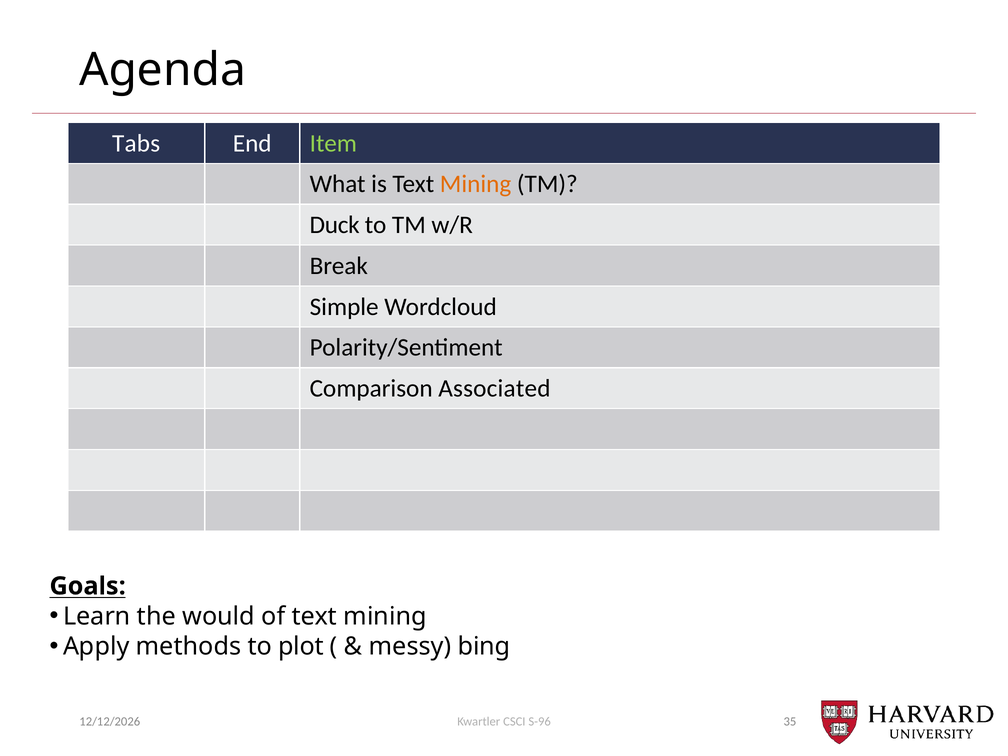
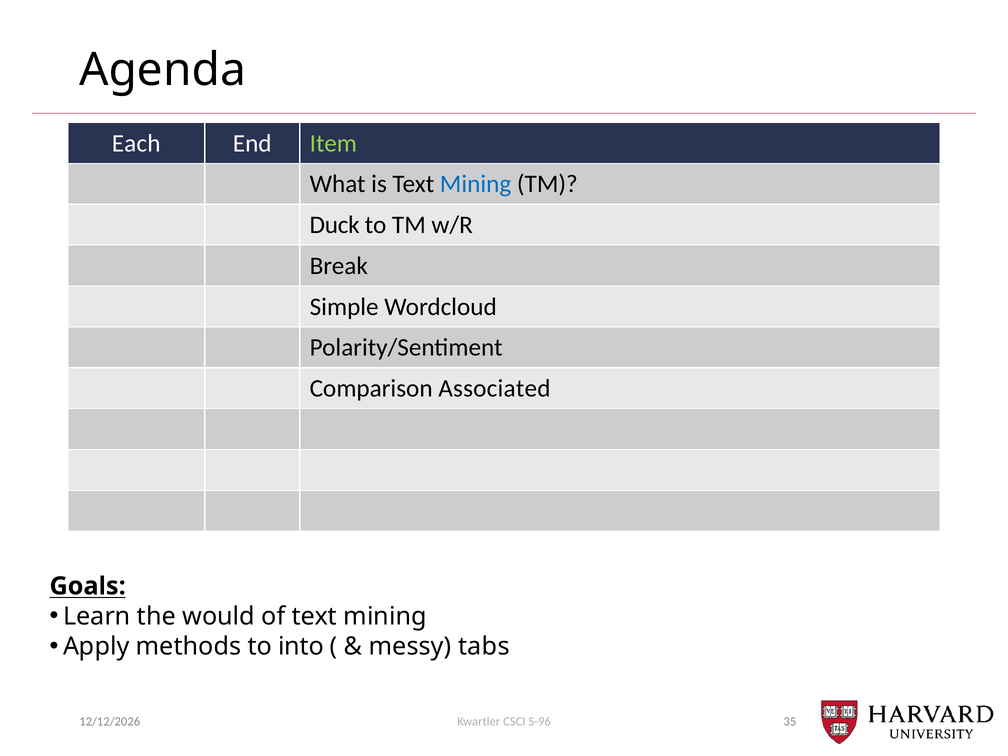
Tabs: Tabs -> Each (136, 143)
Mining colour: orange -> blue (476, 184)
plot: plot -> into (301, 647)
bing: bing -> tabs (484, 647)
